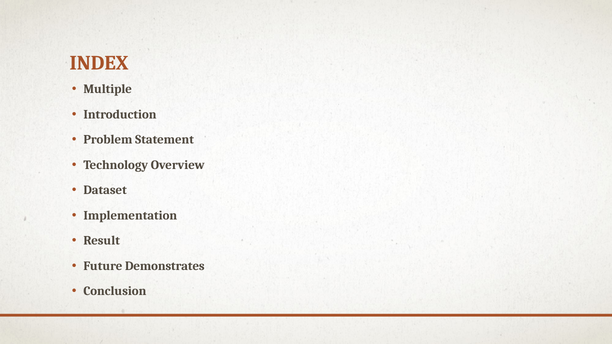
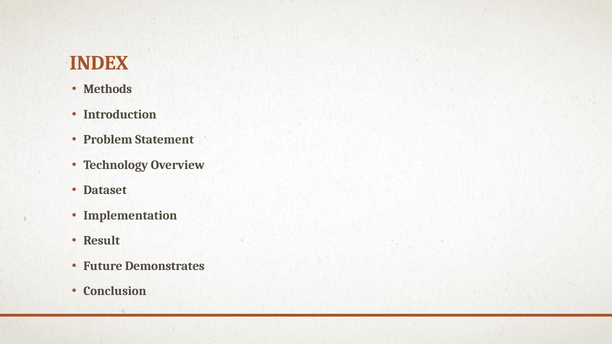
Multiple: Multiple -> Methods (108, 89)
